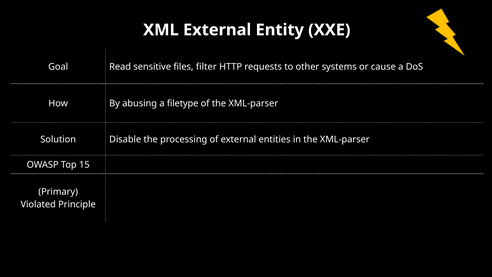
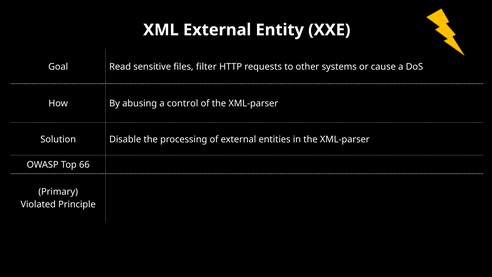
filetype: filetype -> control (183, 103)
15: 15 -> 66 (84, 165)
